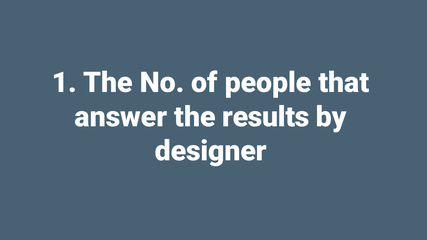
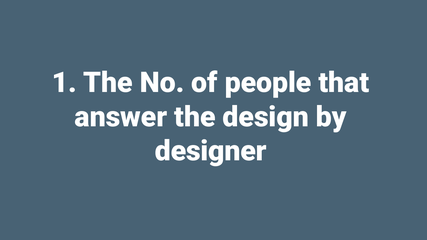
results: results -> design (266, 117)
